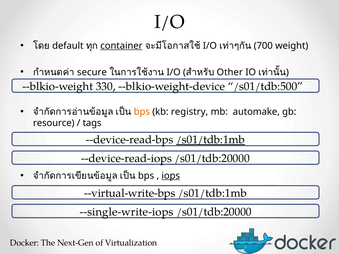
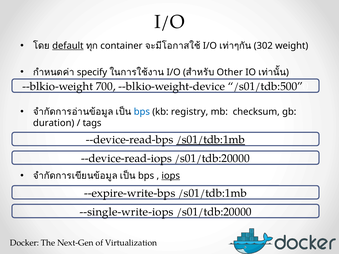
default underline: none -> present (68, 46)
container underline: present -> none (121, 46)
700: 700 -> 302 (263, 46)
secure: secure -> specify (92, 72)
330: 330 -> 700 (106, 87)
bps colour: orange -> blue (142, 112)
automake: automake -> checksum (256, 112)
resource: resource -> duration (54, 123)
--virtual-write-bps: --virtual-write-bps -> --expire-write-bps (130, 193)
